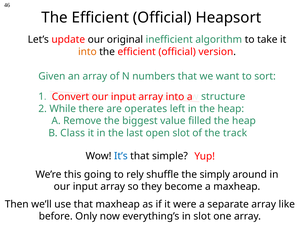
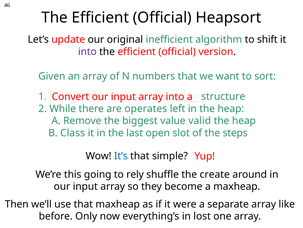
take: take -> shift (267, 40)
into colour: orange -> purple (87, 52)
filled: filled -> valid (200, 120)
track: track -> steps (235, 133)
simply: simply -> create (215, 174)
in slot: slot -> lost (202, 216)
